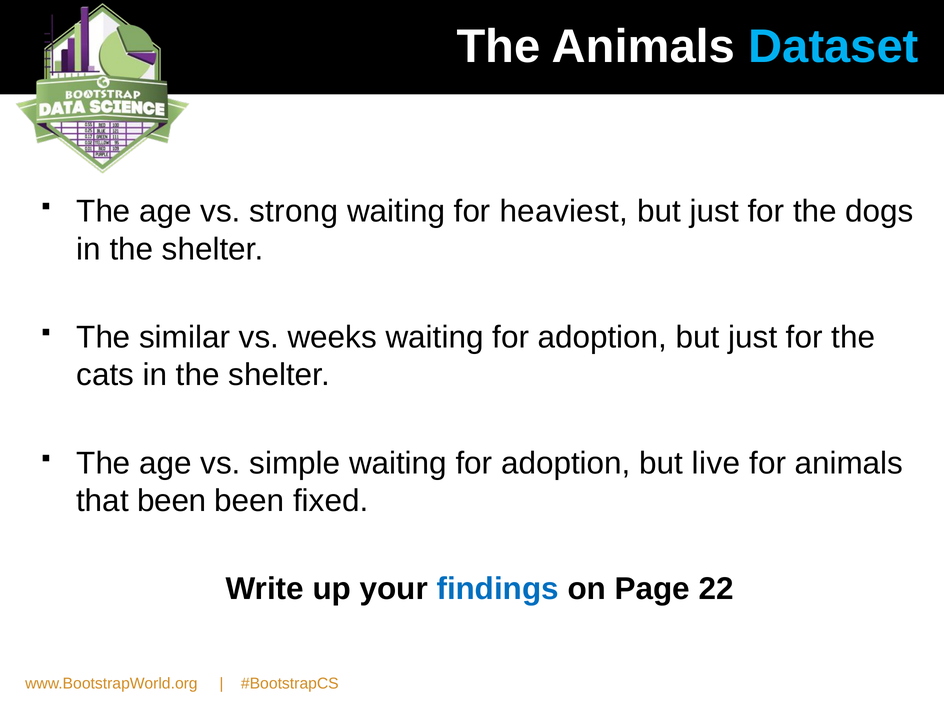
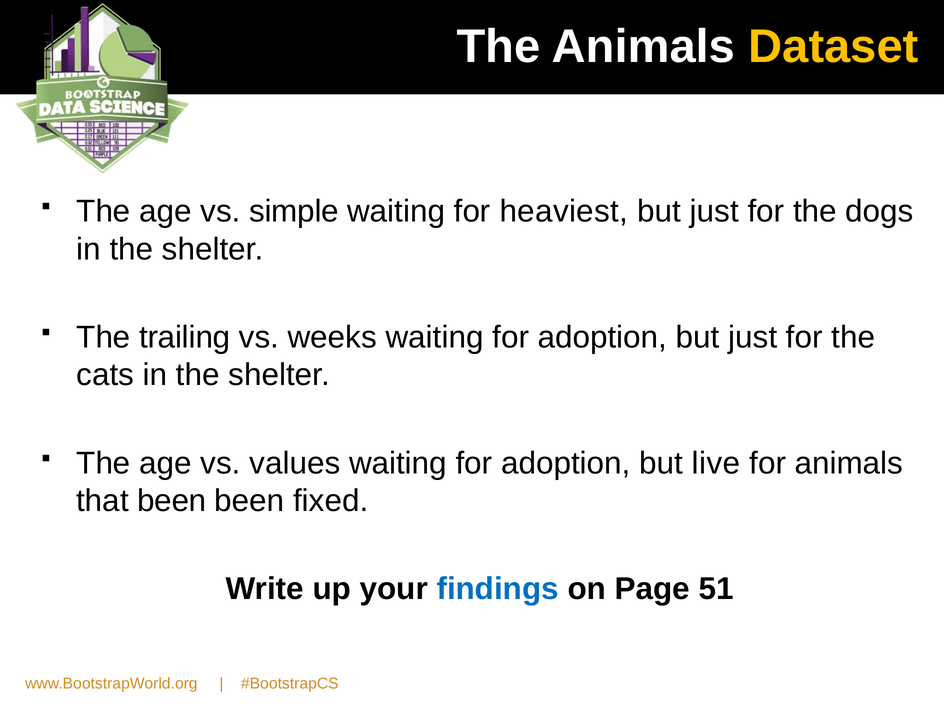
Dataset colour: light blue -> yellow (833, 47)
strong: strong -> simple (294, 211)
similar: similar -> trailing (185, 337)
simple: simple -> values (295, 463)
22: 22 -> 51 (716, 589)
